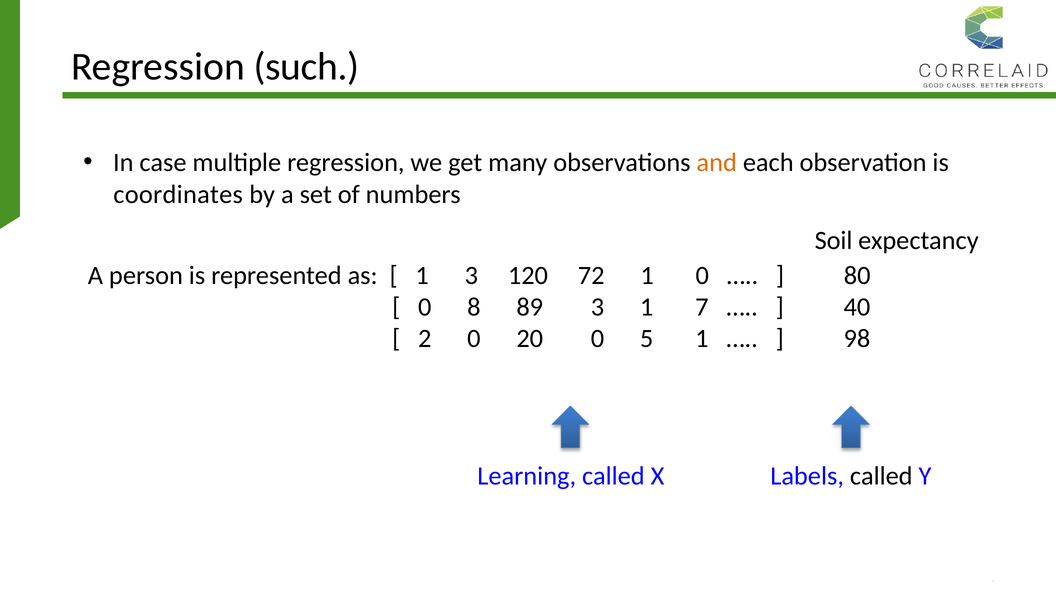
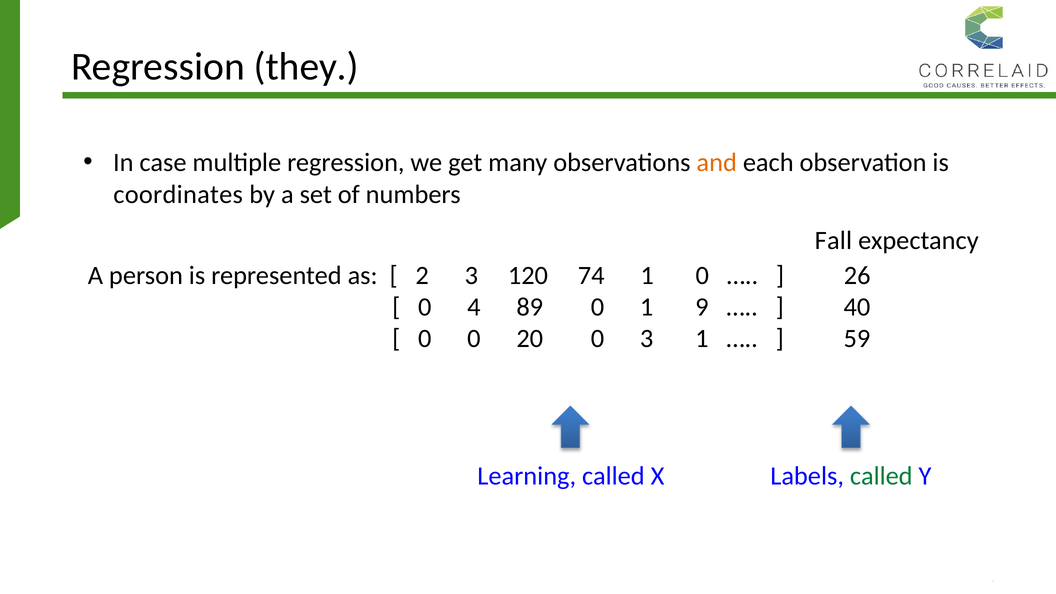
such: such -> they (306, 67)
Soil: Soil -> Fall (833, 241)
1: 1 -> 2 (422, 275)
72: 72 -> 74 (591, 275)
80: 80 -> 26 (857, 275)
8: 8 -> 4 (474, 307)
89 3: 3 -> 0 (597, 307)
7: 7 -> 9 (702, 307)
2: 2 -> 0 (425, 339)
0 5: 5 -> 3 (647, 339)
98: 98 -> 59 (857, 339)
called colour: black -> green (881, 476)
